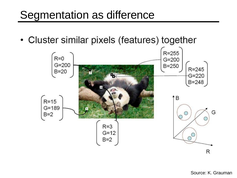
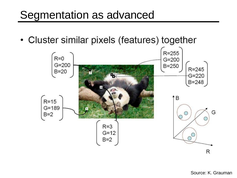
difference: difference -> advanced (131, 15)
